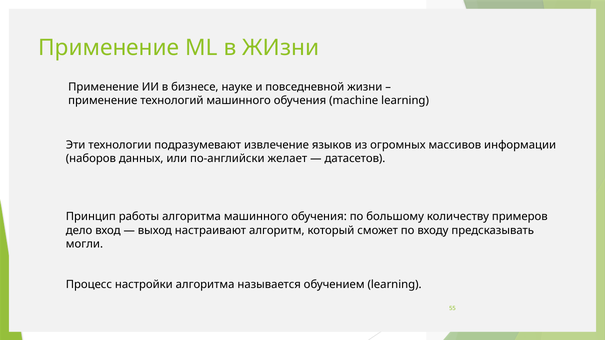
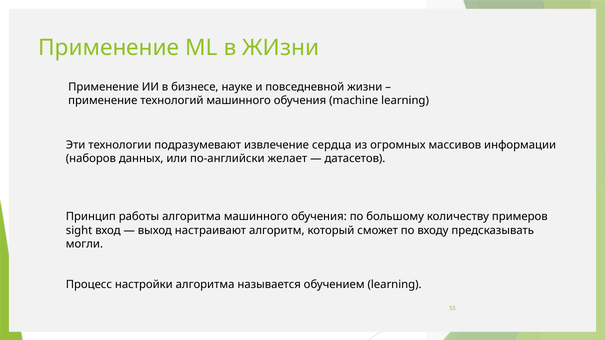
языков: языков -> сердца (332, 145)
дело: дело -> sight (79, 231)
